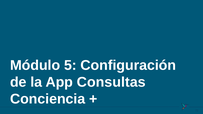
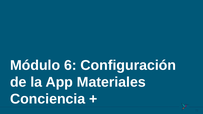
5: 5 -> 6 (70, 65)
Consultas: Consultas -> Materiales (111, 82)
